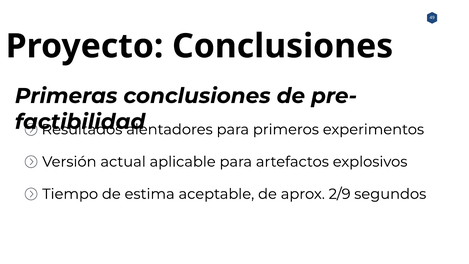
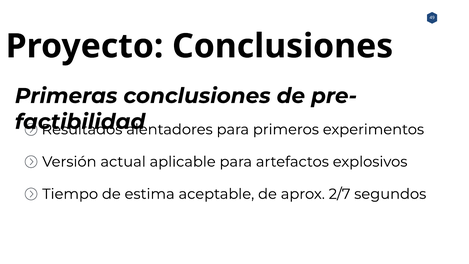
2/9: 2/9 -> 2/7 (340, 194)
